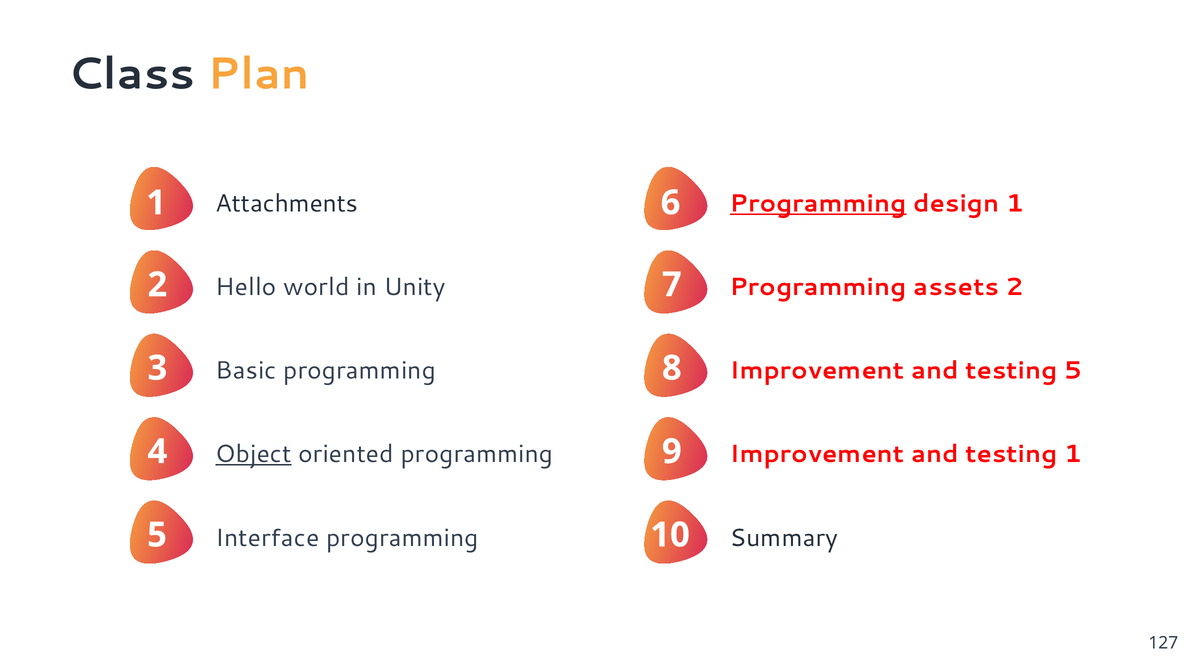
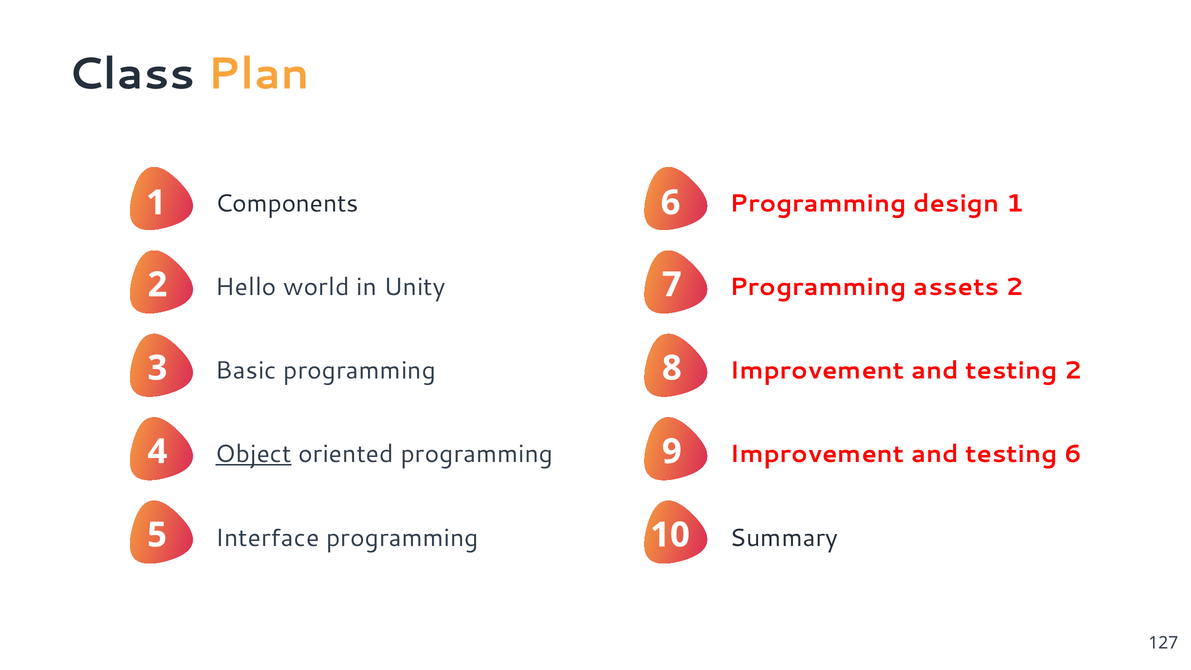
Programming underline: present -> none (818, 203)
Attachments: Attachments -> Components (287, 203)
testing 5: 5 -> 2 (1073, 371)
testing 1: 1 -> 6 (1073, 454)
